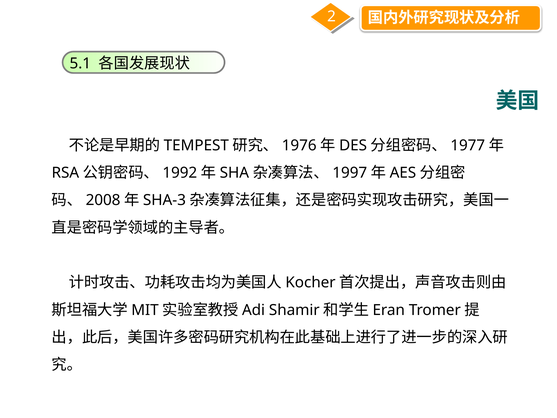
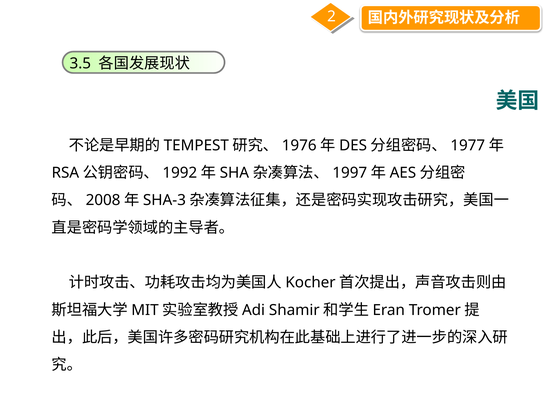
5.1: 5.1 -> 3.5 (80, 63)
